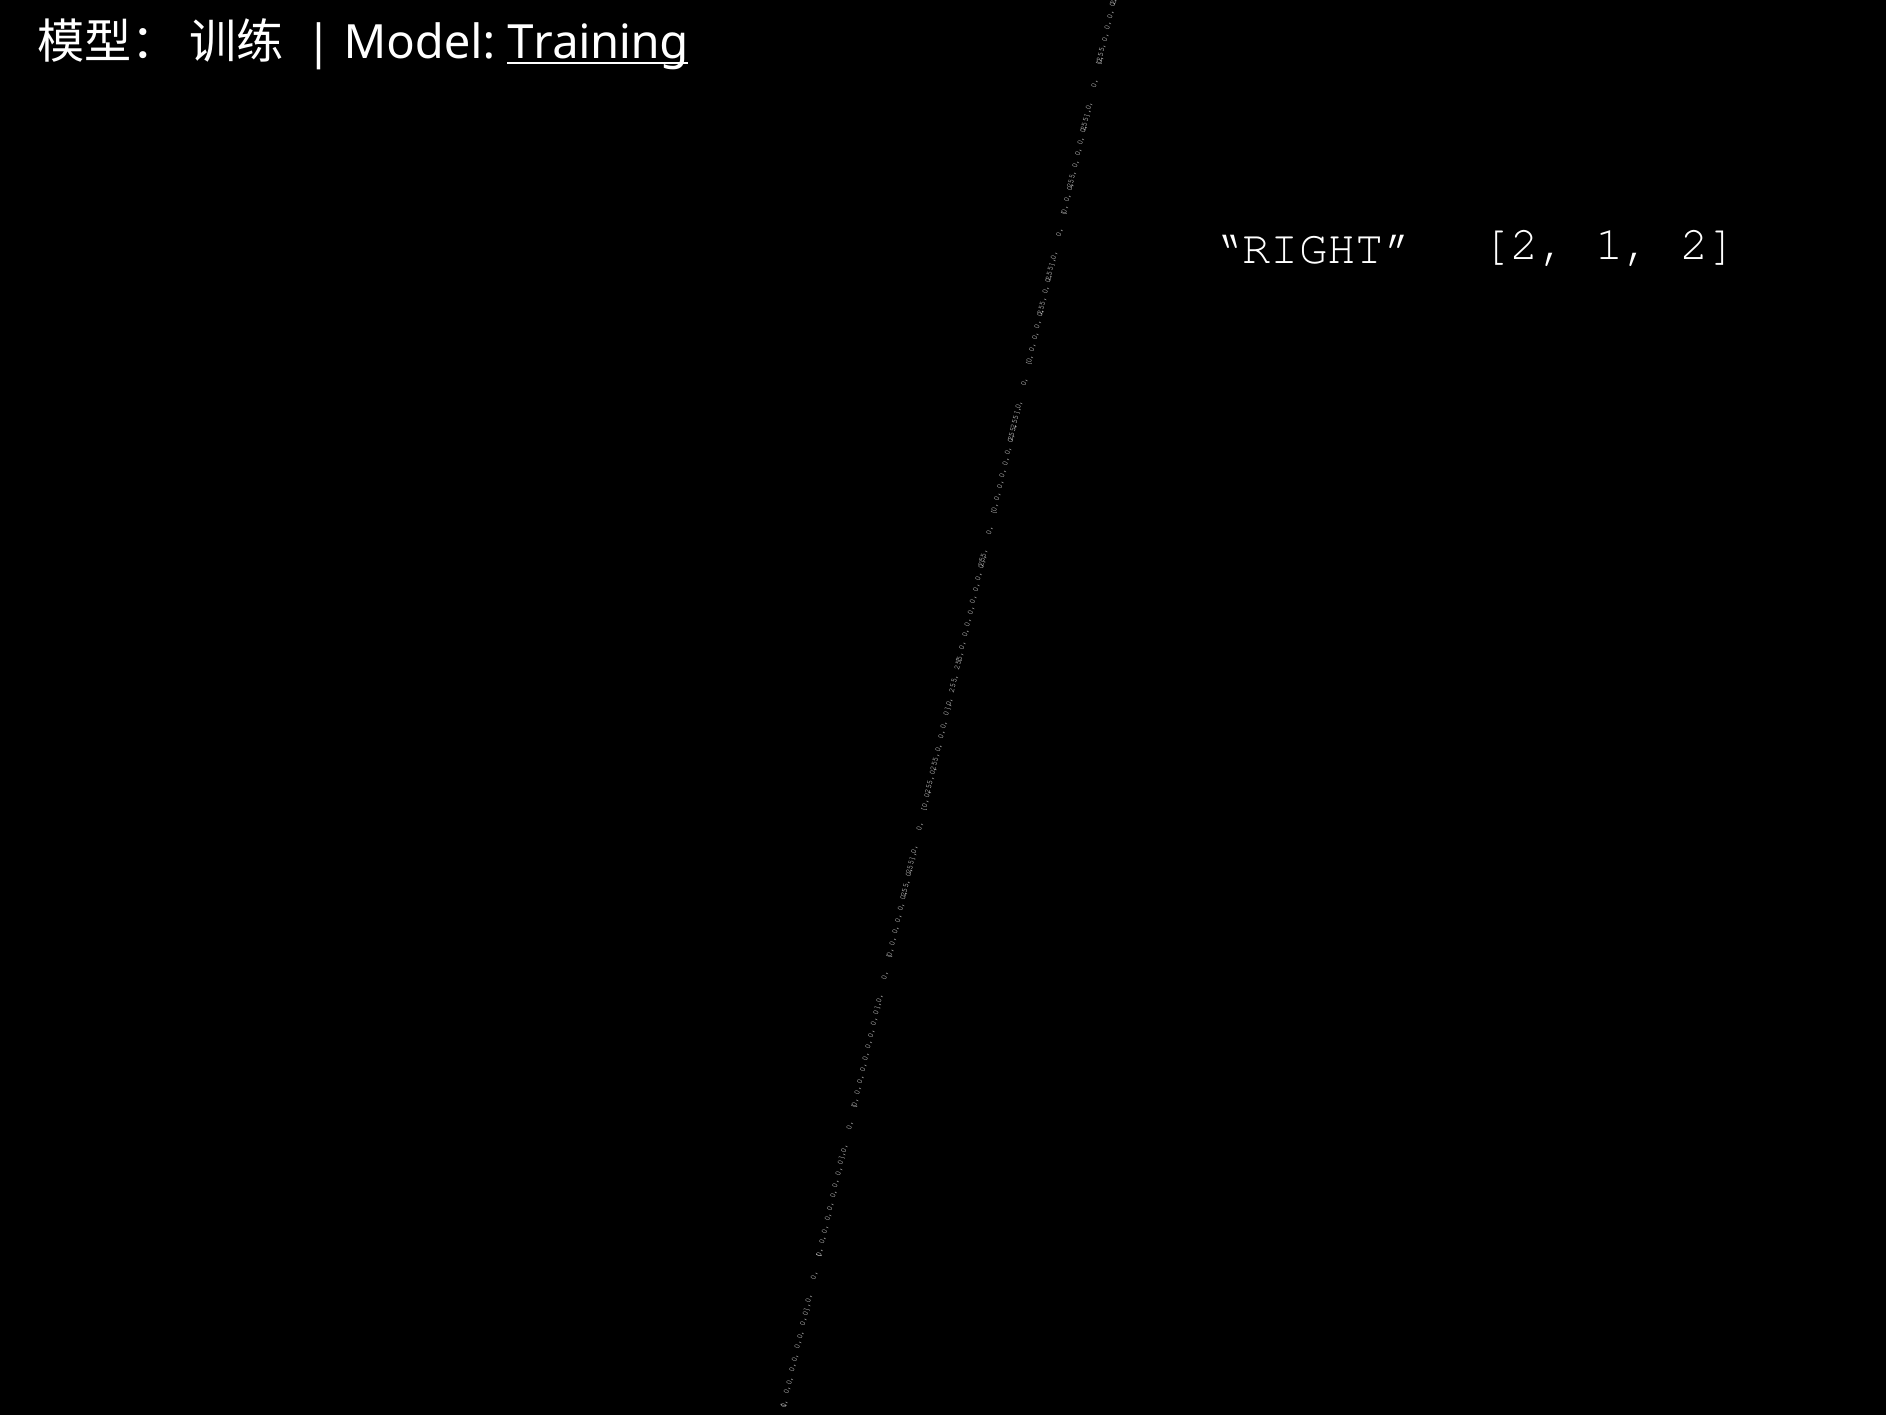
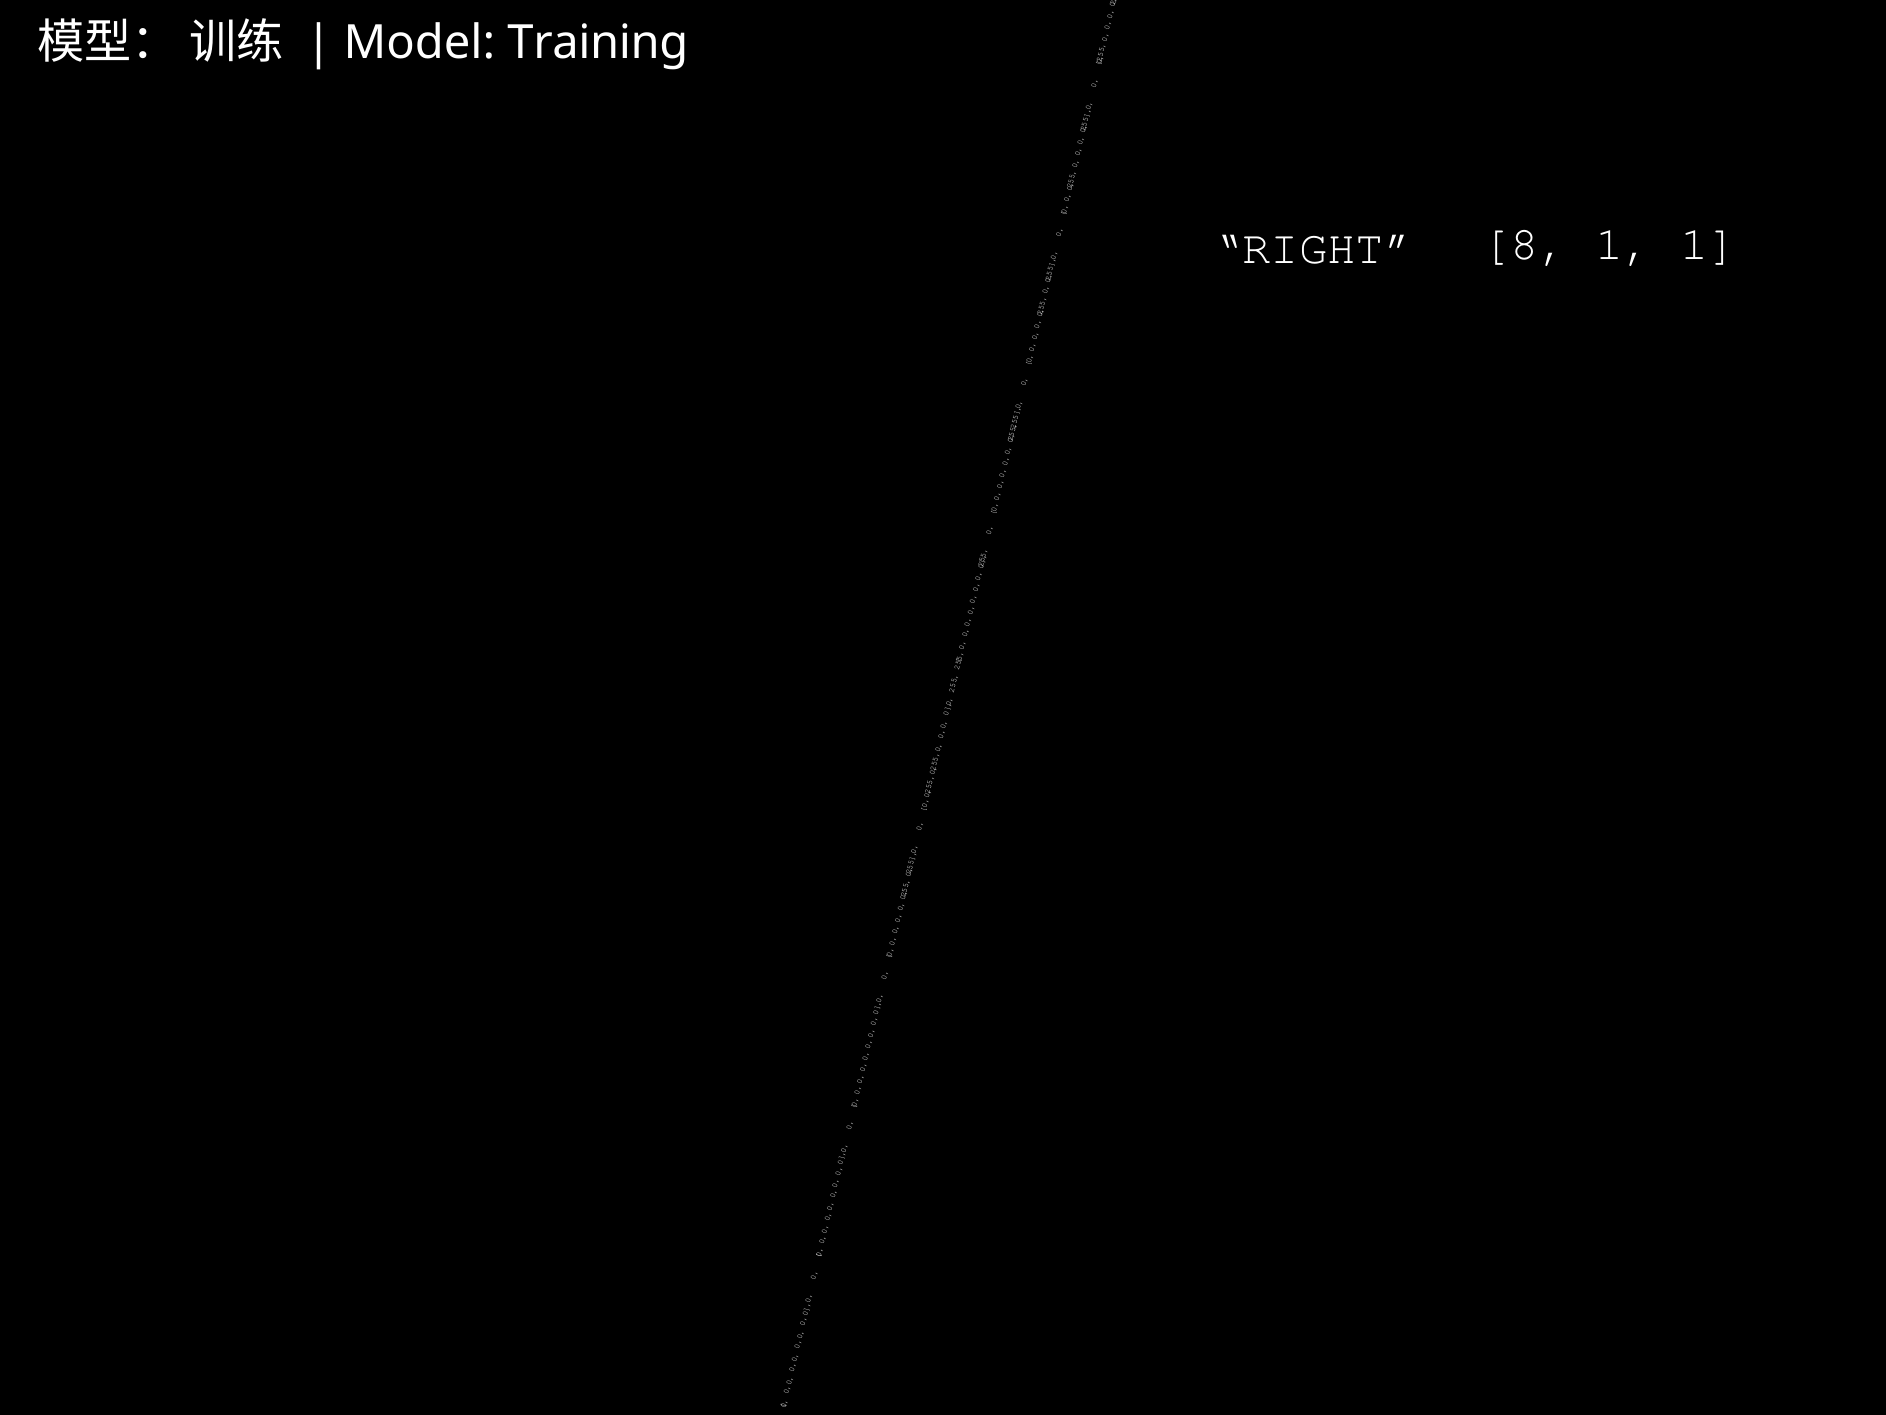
Training underline: present -> none (598, 43)
RIGHT 2: 2 -> 8 (1525, 243)
1 2: 2 -> 1 (1709, 243)
